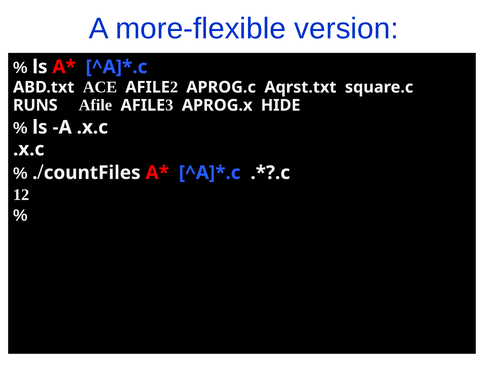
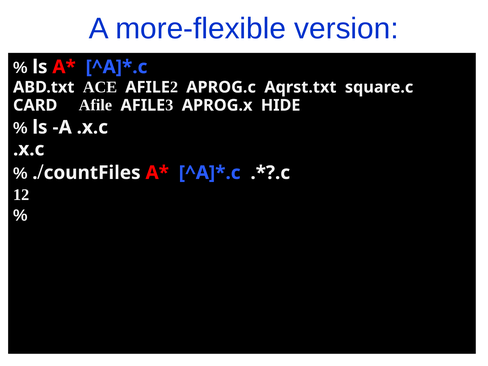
RUNS: RUNS -> CARD (35, 105)
